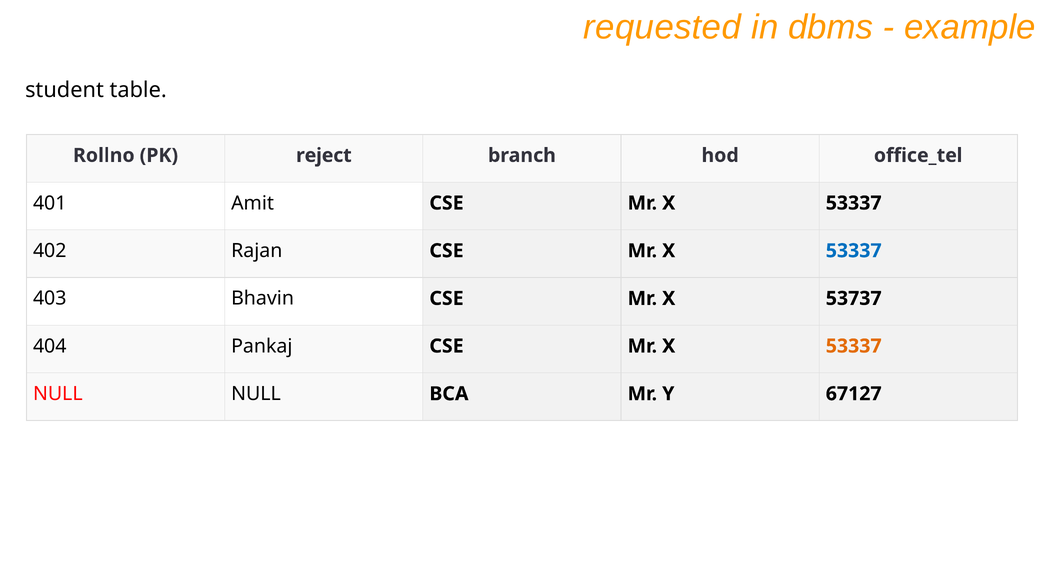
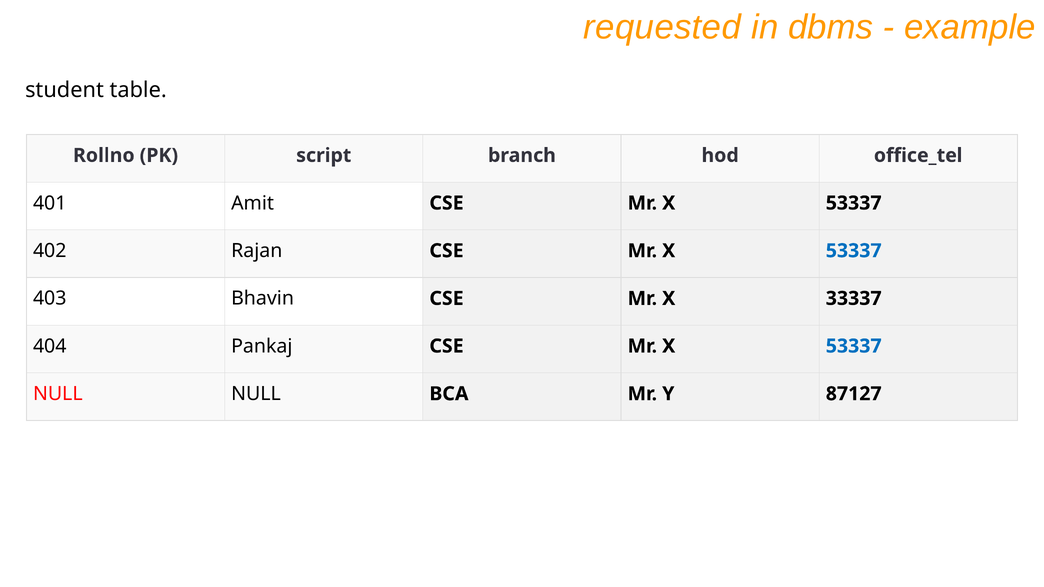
reject: reject -> script (324, 156)
53737: 53737 -> 33337 (854, 299)
53337 colour: orange -> blue (854, 346)
67127: 67127 -> 87127 (854, 394)
